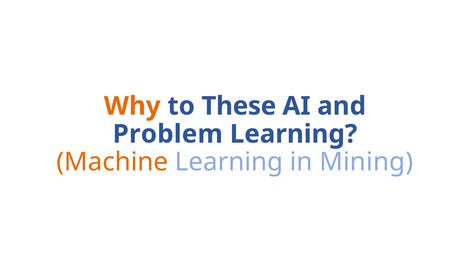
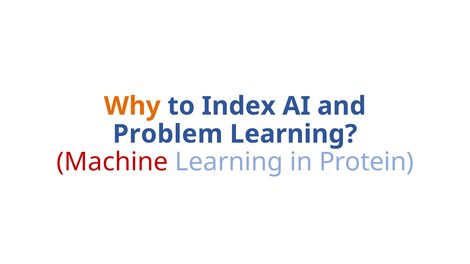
These: These -> Index (239, 106)
Machine colour: orange -> red (112, 162)
Mining: Mining -> Protein (366, 162)
